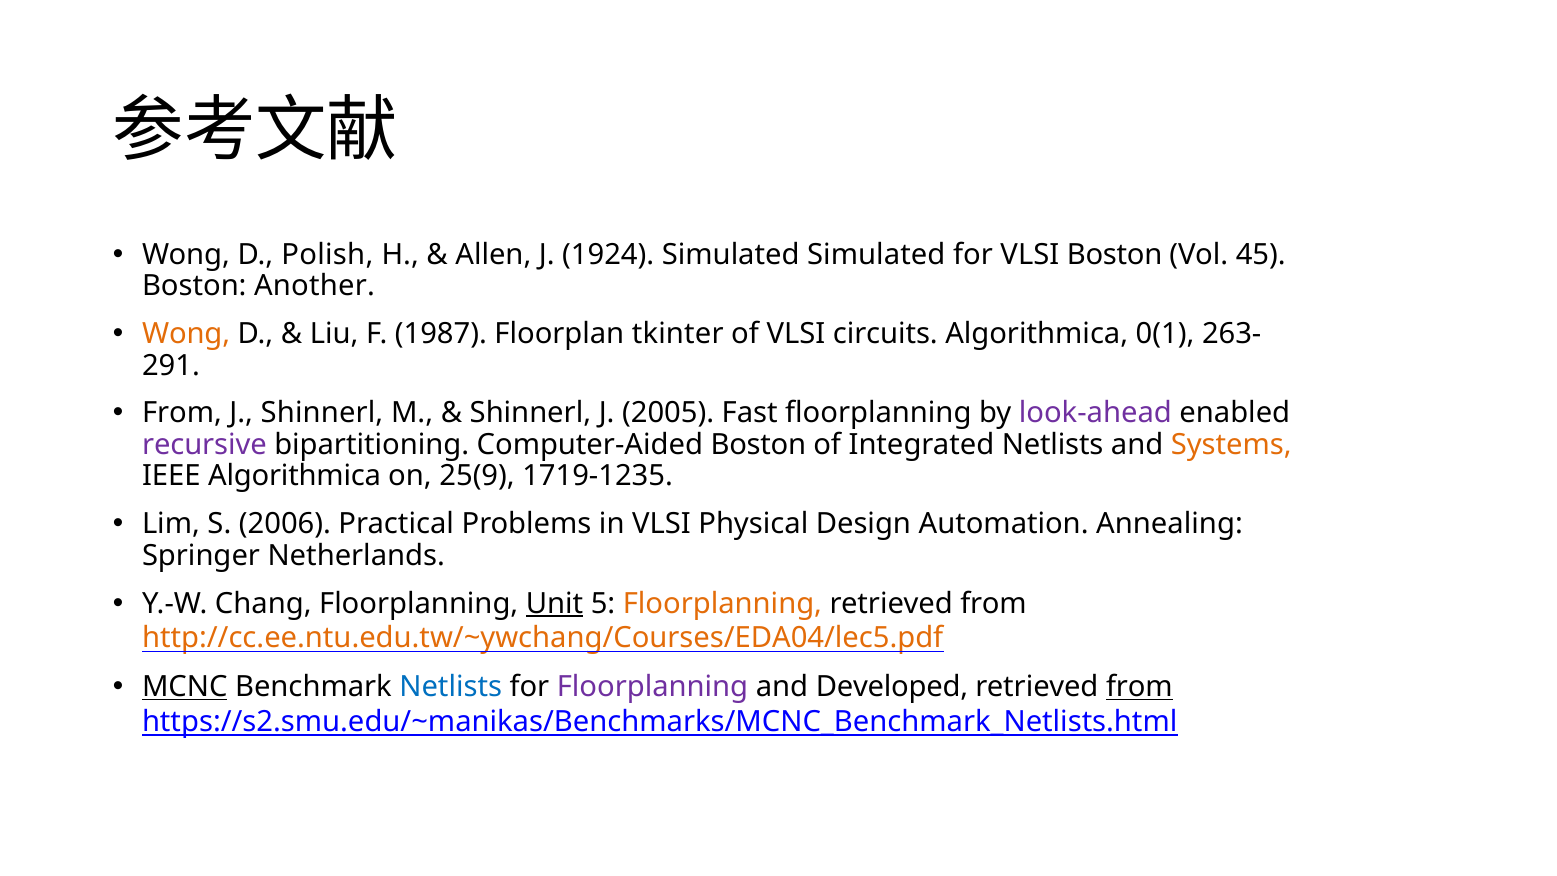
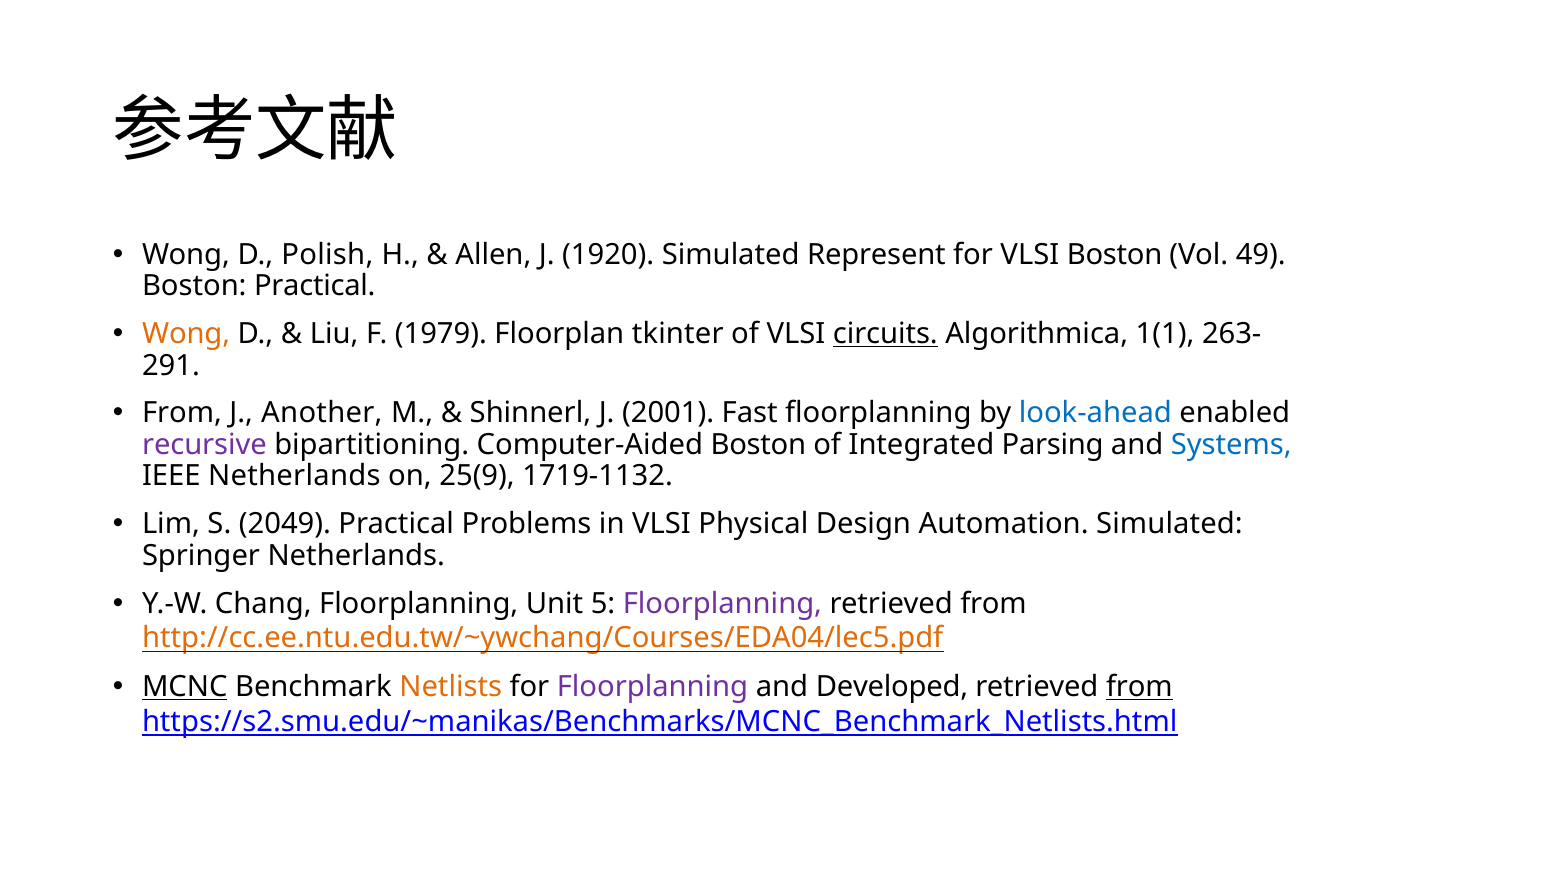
1924: 1924 -> 1920 (608, 254)
Simulated Simulated: Simulated -> Represent (876, 254)
45: 45 -> 49 (1261, 254)
Boston Another: Another -> Practical (315, 286)
1987: 1987 -> 1979 (441, 334)
circuits underline: none -> present (885, 334)
0(1: 0(1 -> 1(1 (1165, 334)
J Shinnerl: Shinnerl -> Another (322, 413)
2005: 2005 -> 2001 (668, 413)
look-ahead colour: purple -> blue (1095, 413)
Integrated Netlists: Netlists -> Parsing (1053, 445)
Systems colour: orange -> blue (1231, 445)
IEEE Algorithmica: Algorithmica -> Netherlands (294, 476)
1719-1235: 1719-1235 -> 1719-1132 (598, 476)
2006: 2006 -> 2049 (285, 524)
Automation Annealing: Annealing -> Simulated (1169, 524)
Unit underline: present -> none (555, 603)
Floorplanning colour: orange -> purple (722, 603)
Netlists colour: blue -> orange (451, 687)
